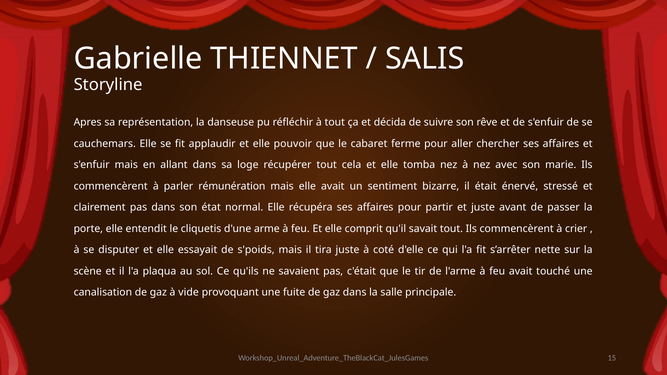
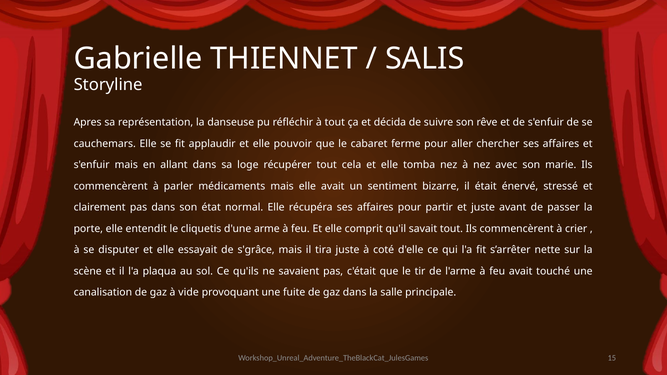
rémunération: rémunération -> médicaments (232, 186)
s'poids: s'poids -> s'grâce (256, 250)
